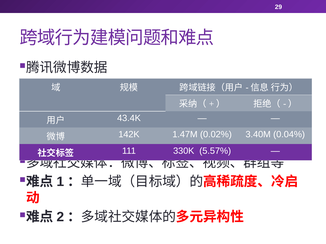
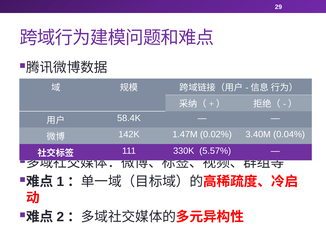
43.4K: 43.4K -> 58.4K (129, 118)
